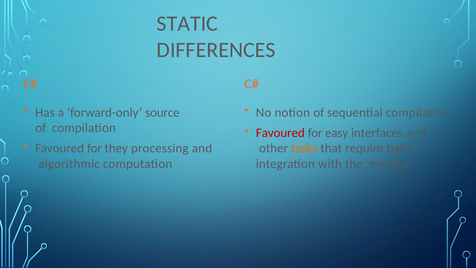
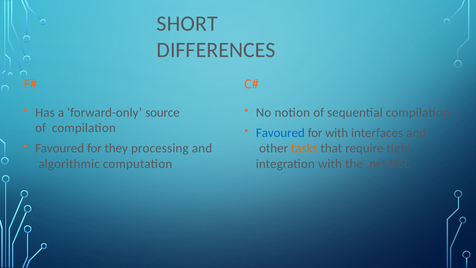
STATIC: STATIC -> SHORT (187, 24)
Favoured colour: red -> blue (280, 133)
for easy: easy -> with (337, 133)
